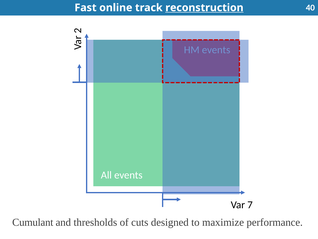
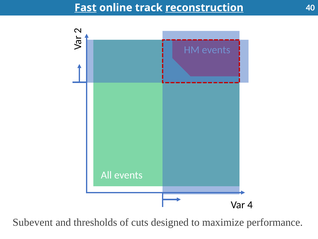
Fast underline: none -> present (86, 8)
7: 7 -> 4 (250, 205)
Cumulant: Cumulant -> Subevent (33, 222)
